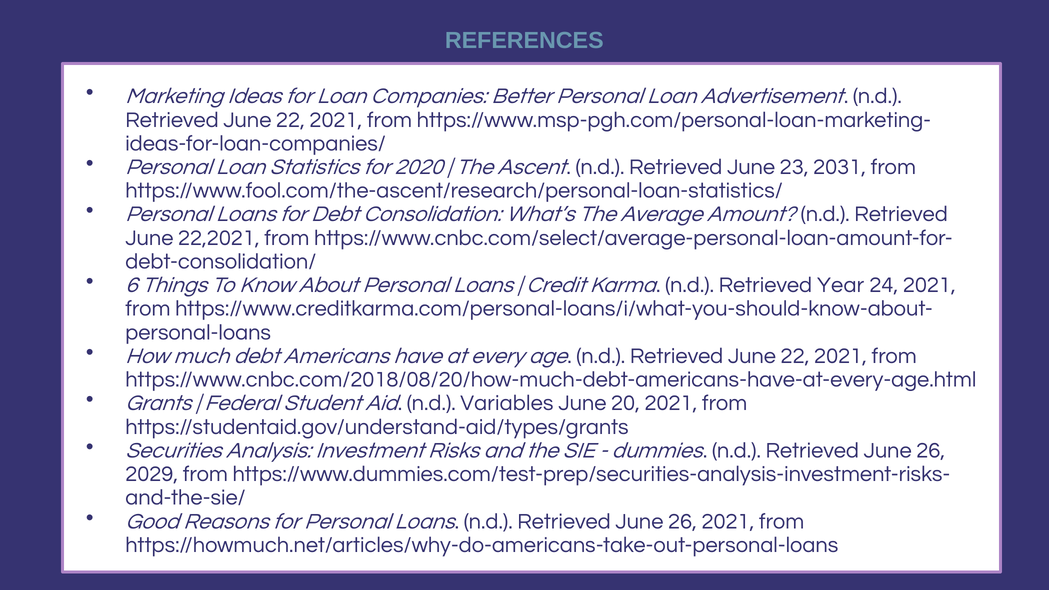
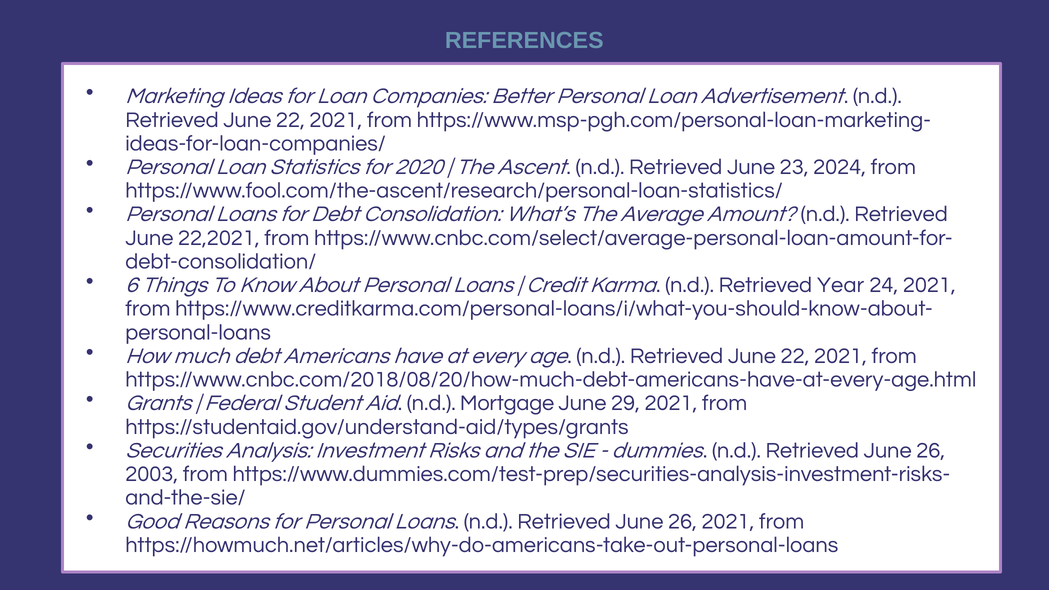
2031: 2031 -> 2024 (840, 167)
Variables: Variables -> Mortgage (507, 403)
20: 20 -> 29 (625, 403)
2029: 2029 -> 2003 (152, 474)
